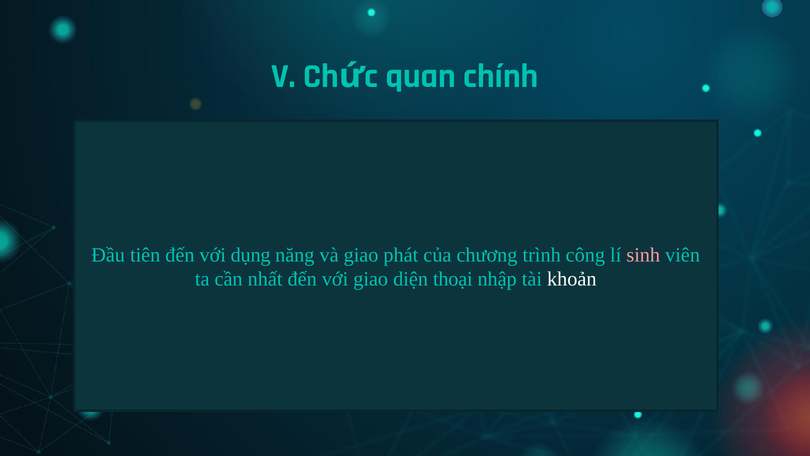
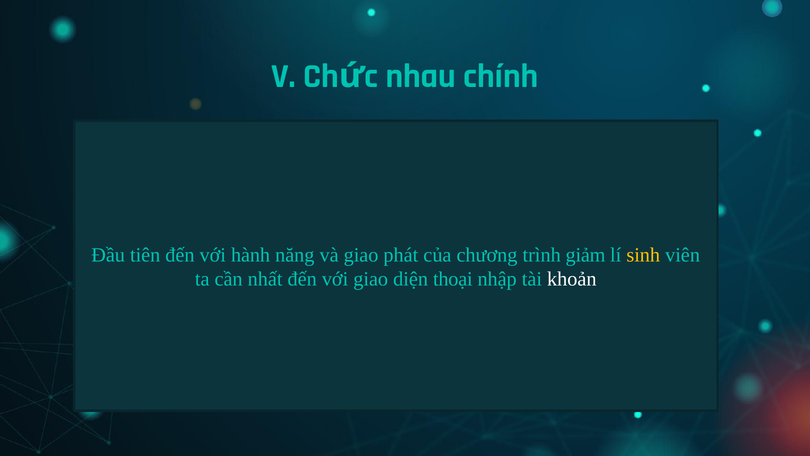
quan: quan -> nhau (421, 76)
dụng: dụng -> hành (251, 255)
công: công -> giảm (586, 255)
sinh colour: pink -> yellow (643, 255)
